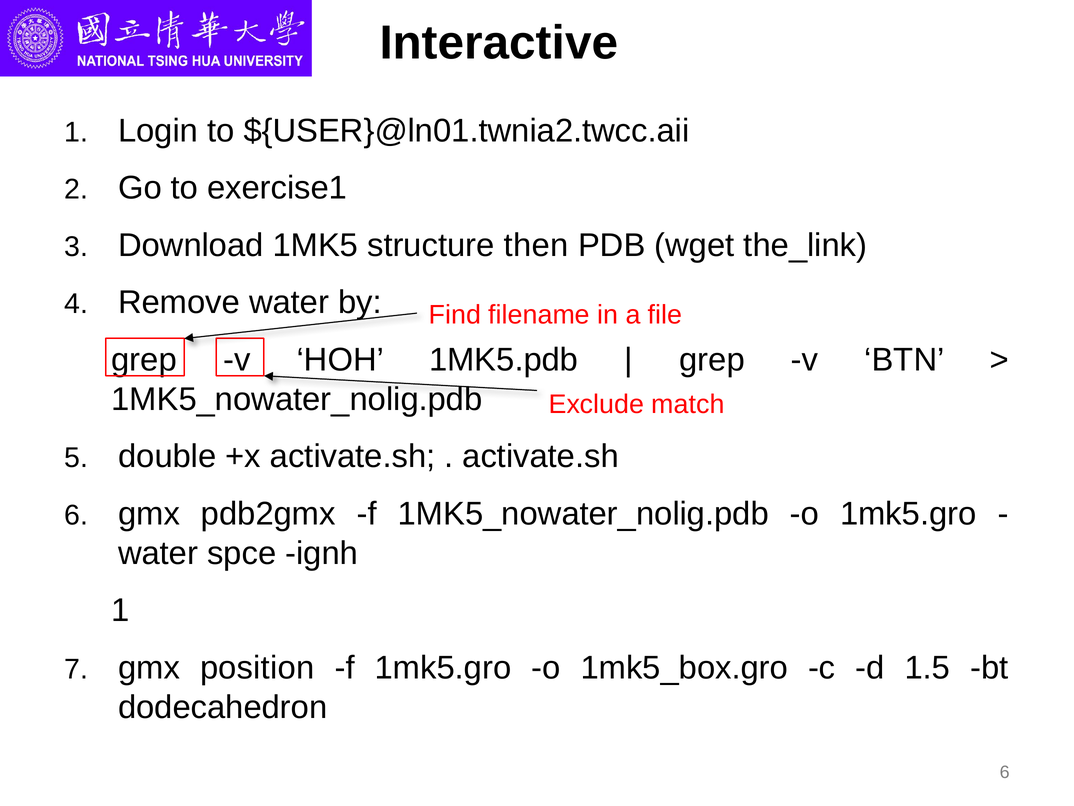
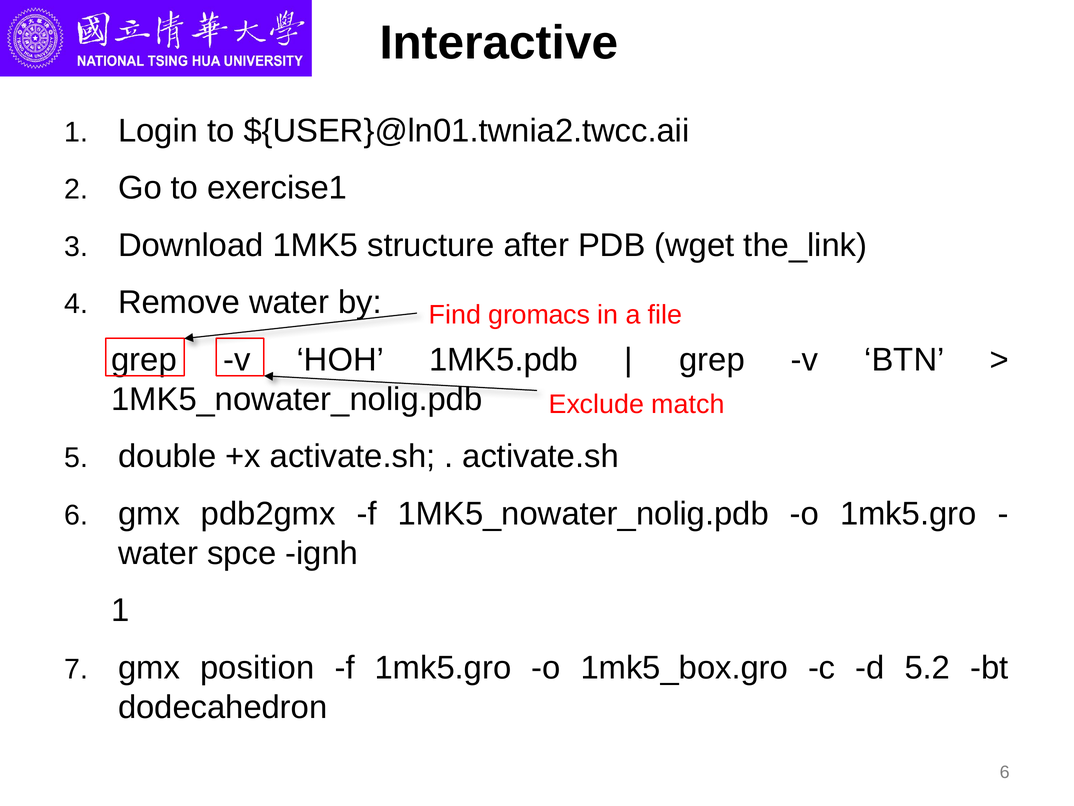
then: then -> after (536, 245)
filename: filename -> gromacs (539, 315)
1.5: 1.5 -> 5.2 (927, 667)
